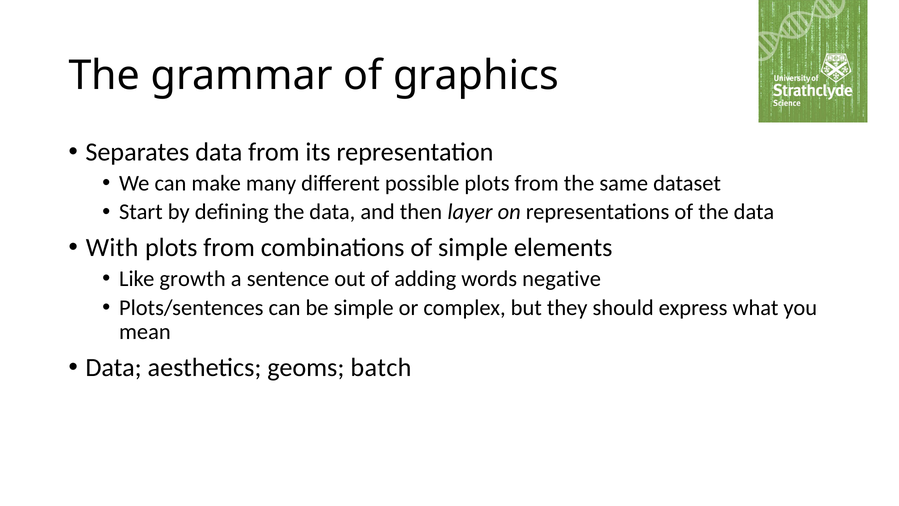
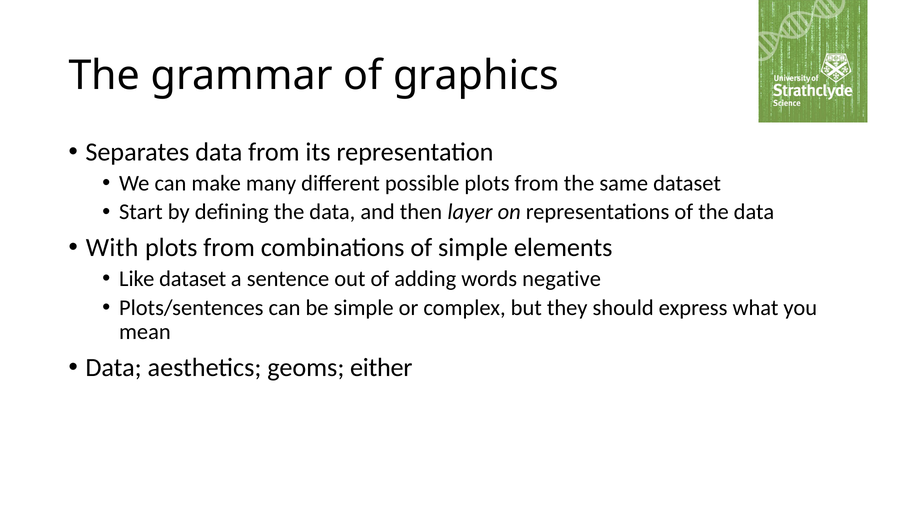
Like growth: growth -> dataset (193, 279)
batch: batch -> either (381, 367)
